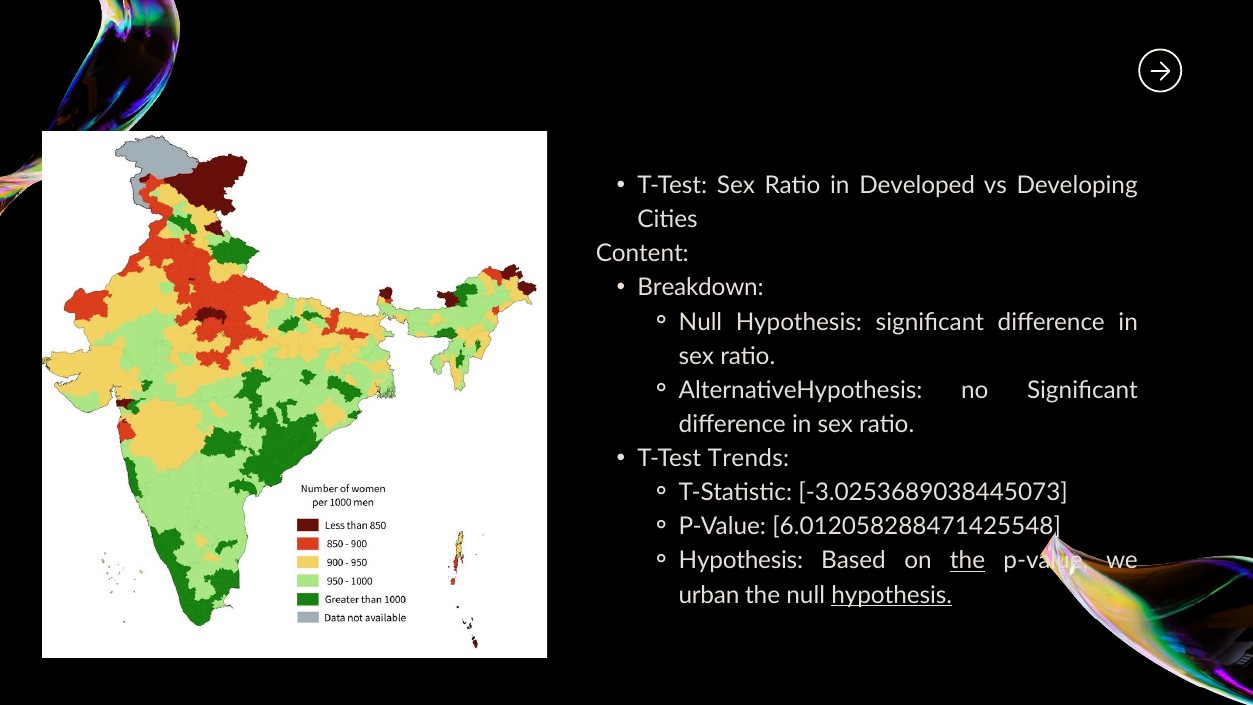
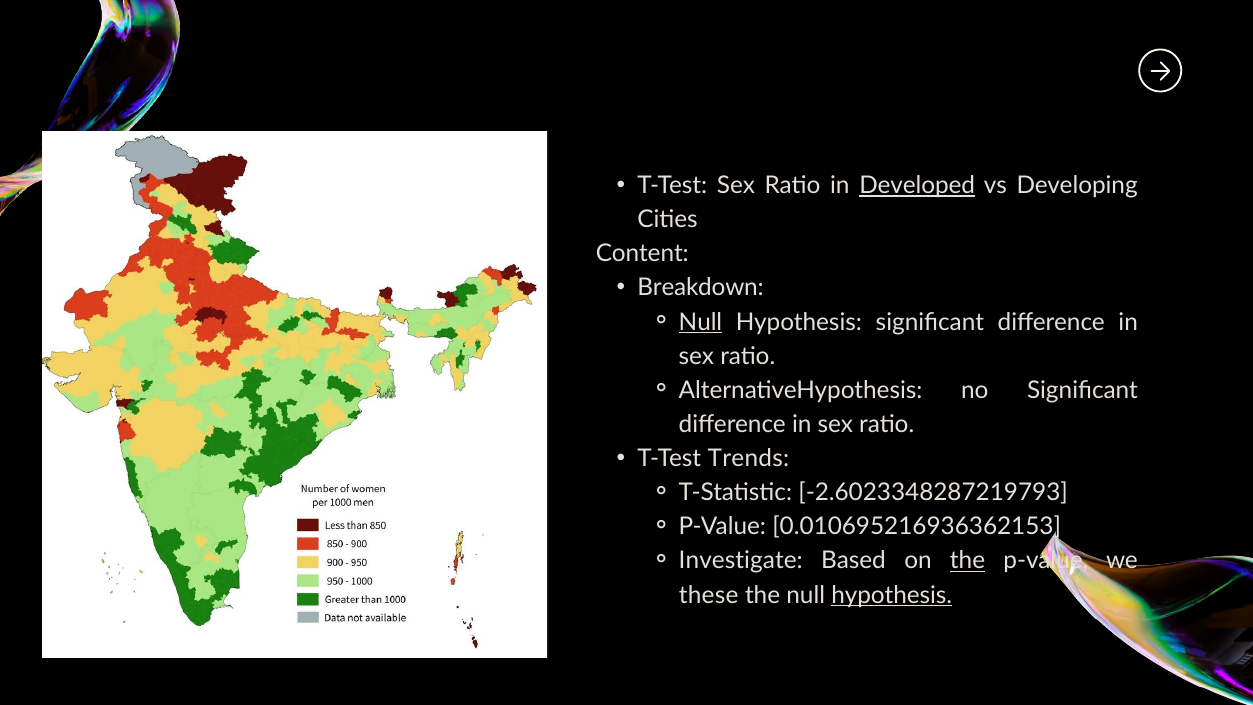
Developed underline: none -> present (917, 185)
Null underline: none -> present (700, 322)
-3.0253689038445073: -3.0253689038445073 -> -2.6023348287219793 (933, 492)
6.012058288471425548: 6.012058288471425548 -> 0.010695216936362153 (917, 527)
Hypothesis: Hypothesis -> Investigate (741, 561)
urban: urban -> these (709, 595)
